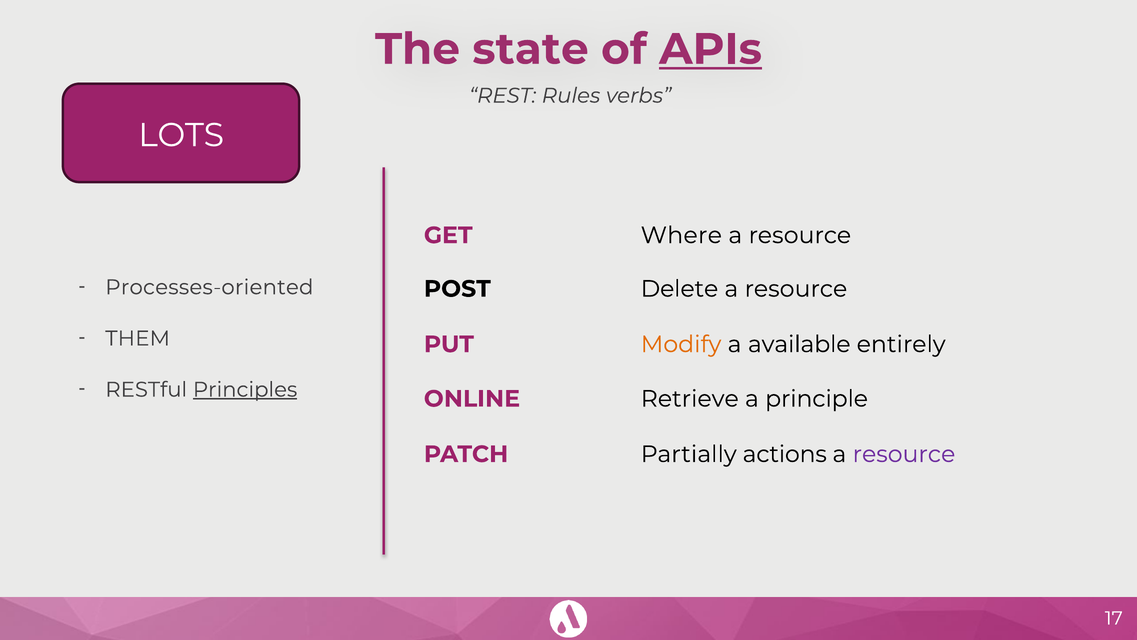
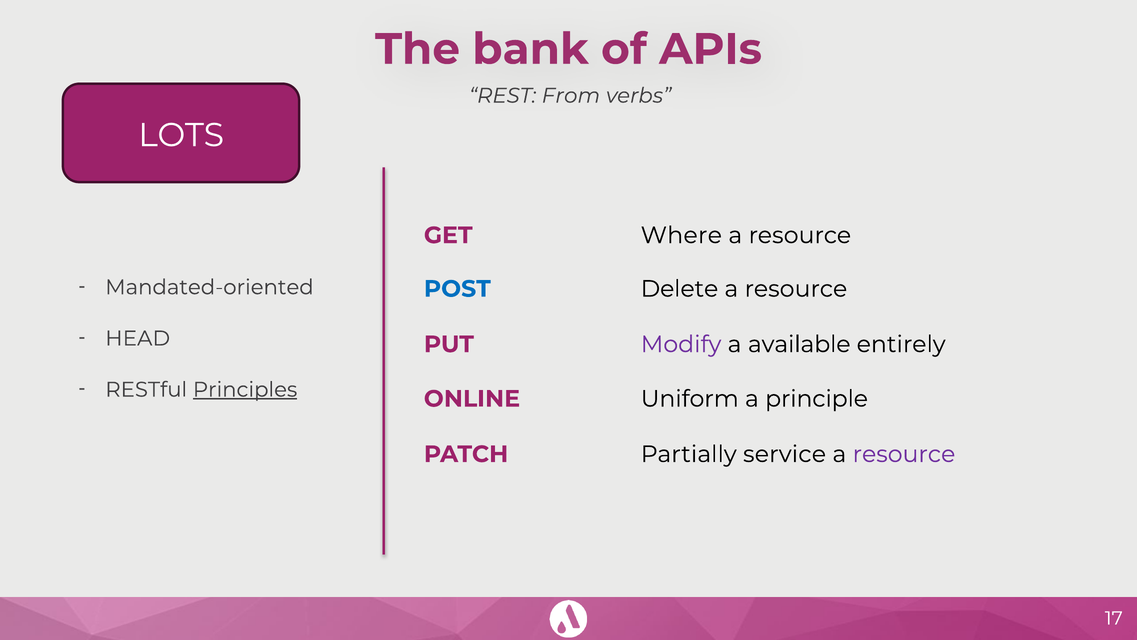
state: state -> bank (531, 49)
APIs underline: present -> none (711, 49)
Rules: Rules -> From (571, 96)
Processes-oriented: Processes-oriented -> Mandated-oriented (209, 287)
POST colour: black -> blue (457, 289)
THEM: THEM -> HEAD (138, 338)
Modify colour: orange -> purple (681, 344)
Retrieve: Retrieve -> Uniform (690, 399)
actions: actions -> service (785, 454)
